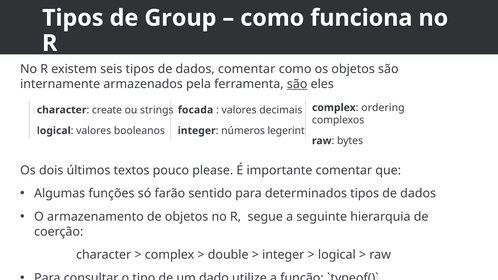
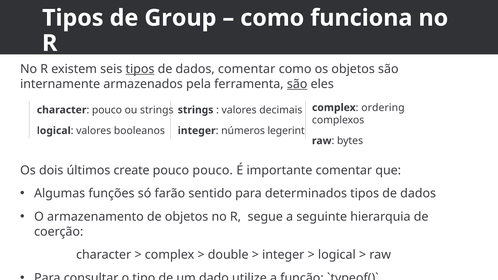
tipos underline: none -> present (140, 69)
create: create -> pouco (107, 110)
focada: focada -> strings (196, 110)
textos: textos -> create (132, 170)
pouco please: please -> pouco (213, 170)
